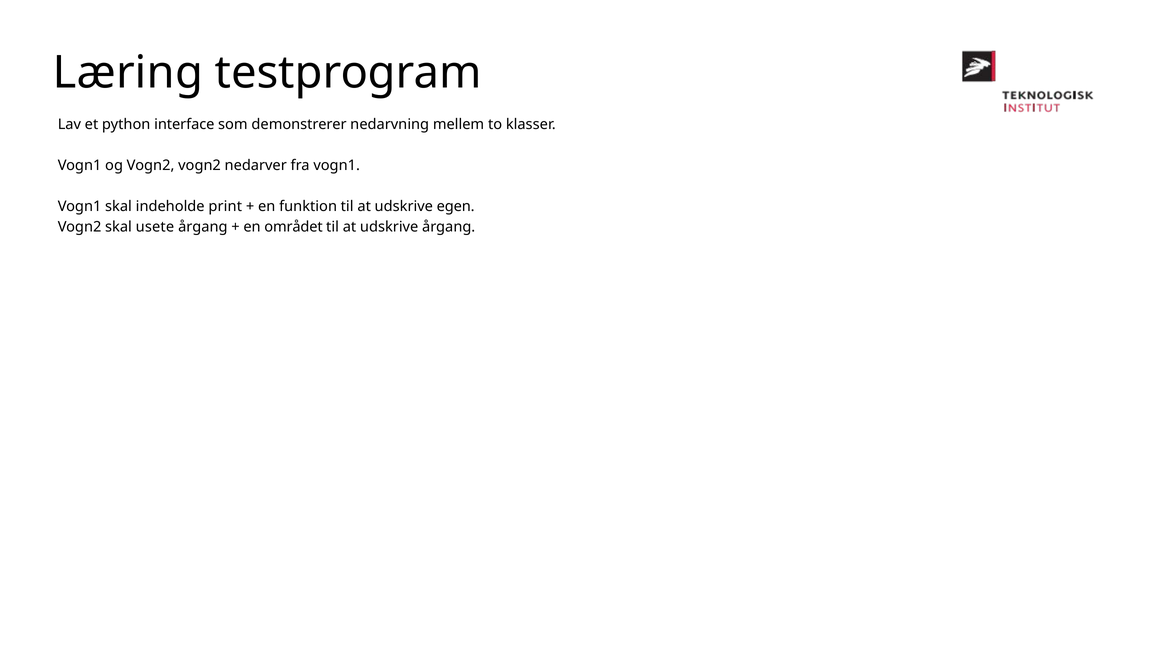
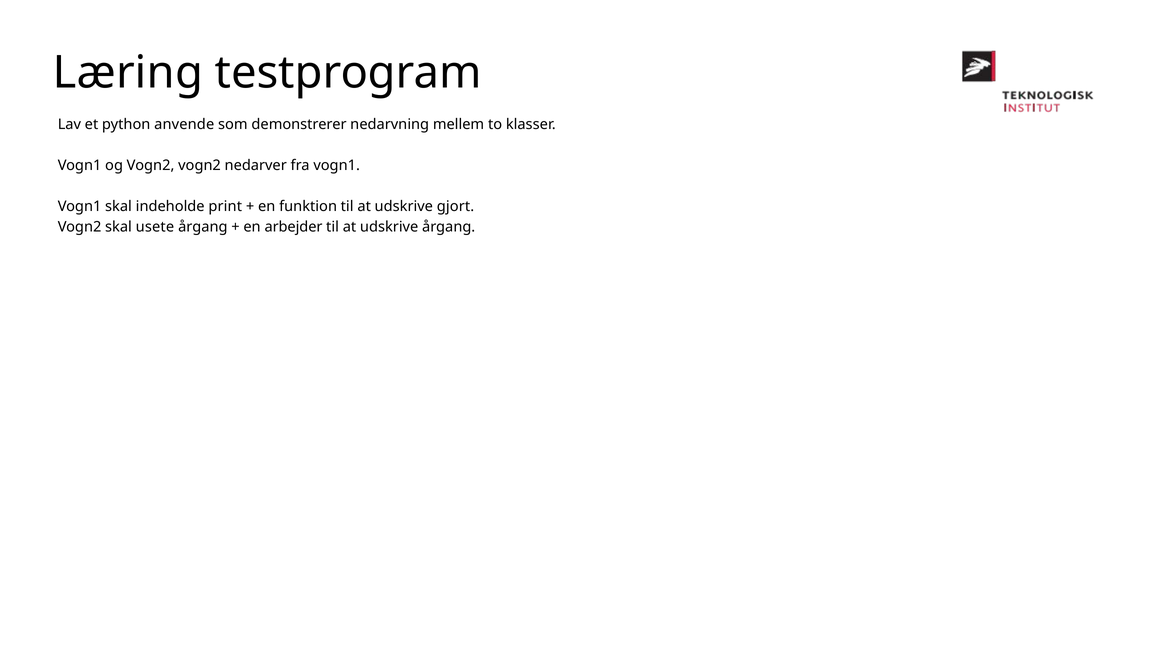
interface: interface -> anvende (184, 125)
egen: egen -> gjort (456, 207)
området: området -> arbejder (293, 227)
